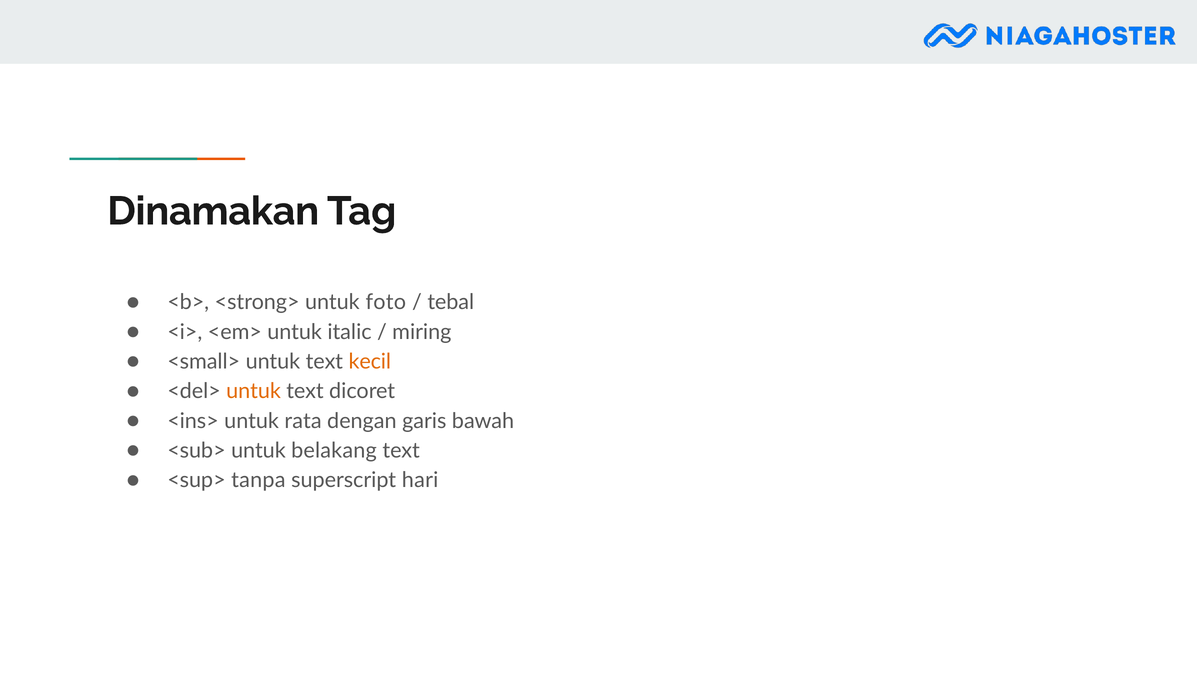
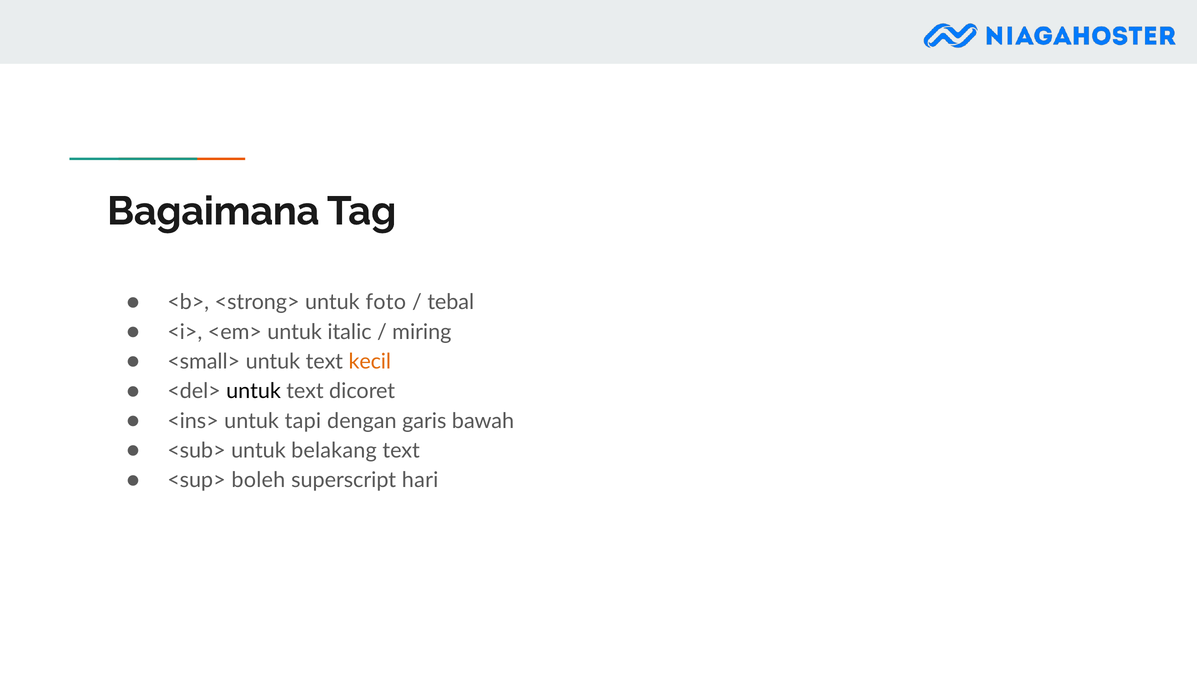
Dinamakan: Dinamakan -> Bagaimana (213, 211)
untuk colour: orange -> black (254, 391)
rata: rata -> tapi (303, 421)
tanpa: tanpa -> boleh (258, 481)
